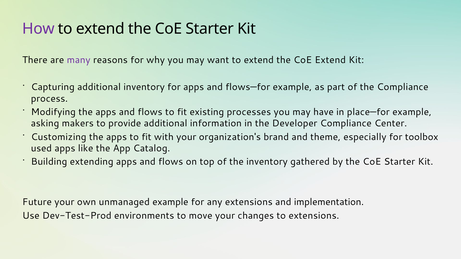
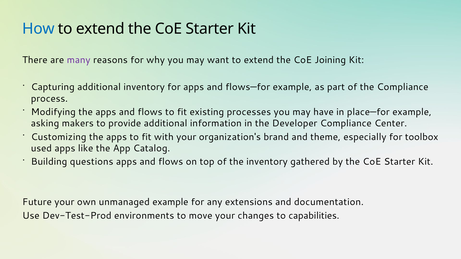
How colour: purple -> blue (38, 29)
CoE Extend: Extend -> Joining (330, 60)
extending: extending -> questions (92, 162)
implementation: implementation -> documentation (329, 202)
to extensions: extensions -> capabilities (314, 216)
